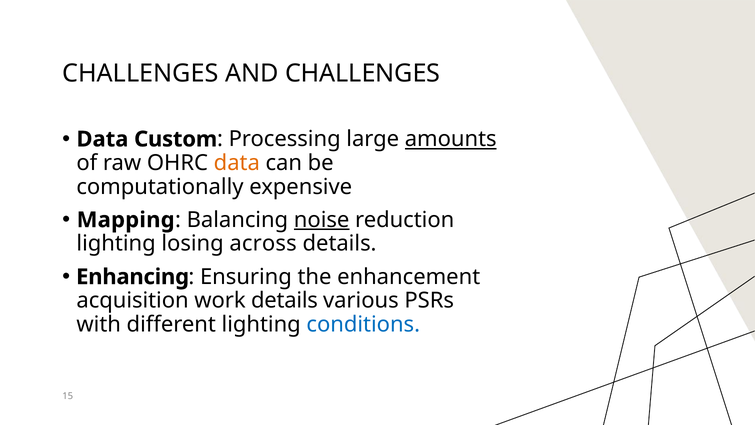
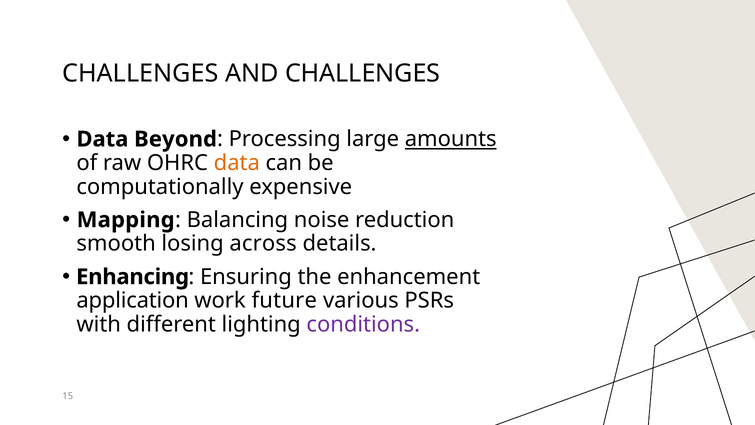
Custom: Custom -> Beyond (176, 139)
noise underline: present -> none (322, 220)
lighting: lighting -> smooth (116, 244)
acquisition: acquisition -> application (133, 300)
work details: details -> future (284, 300)
conditions colour: blue -> purple (363, 324)
